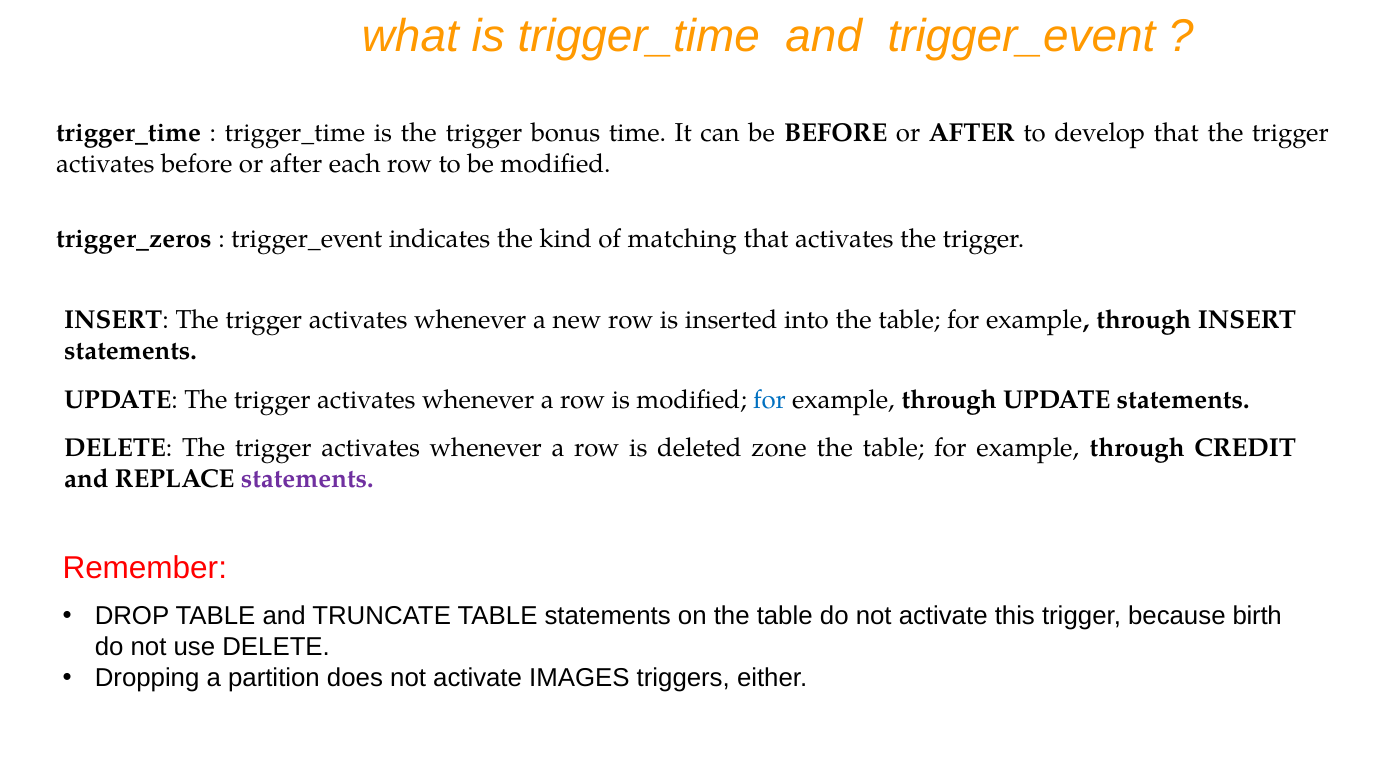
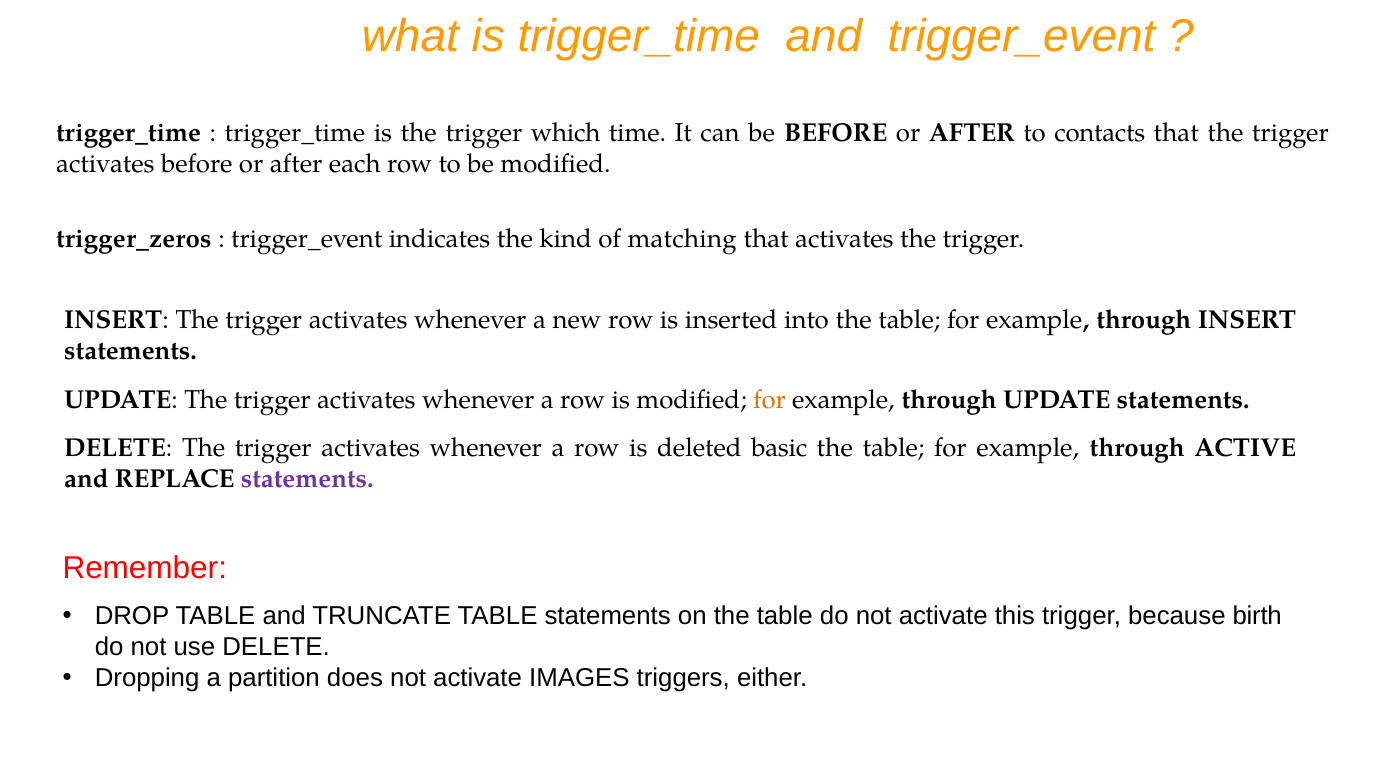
bonus: bonus -> which (566, 133)
develop: develop -> contacts (1100, 133)
for colour: blue -> orange (769, 399)
zone: zone -> basic (779, 448)
CREDIT: CREDIT -> ACTIVE (1245, 448)
